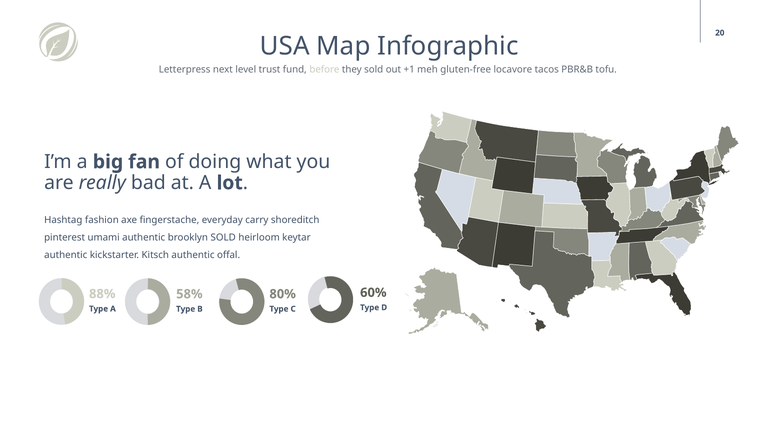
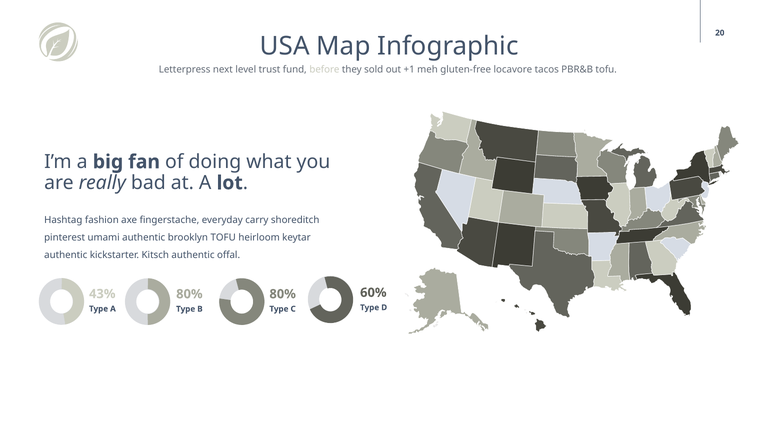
brooklyn SOLD: SOLD -> TOFU (223, 237)
88%: 88% -> 43% (102, 294)
58%: 58% -> 80% (189, 294)
